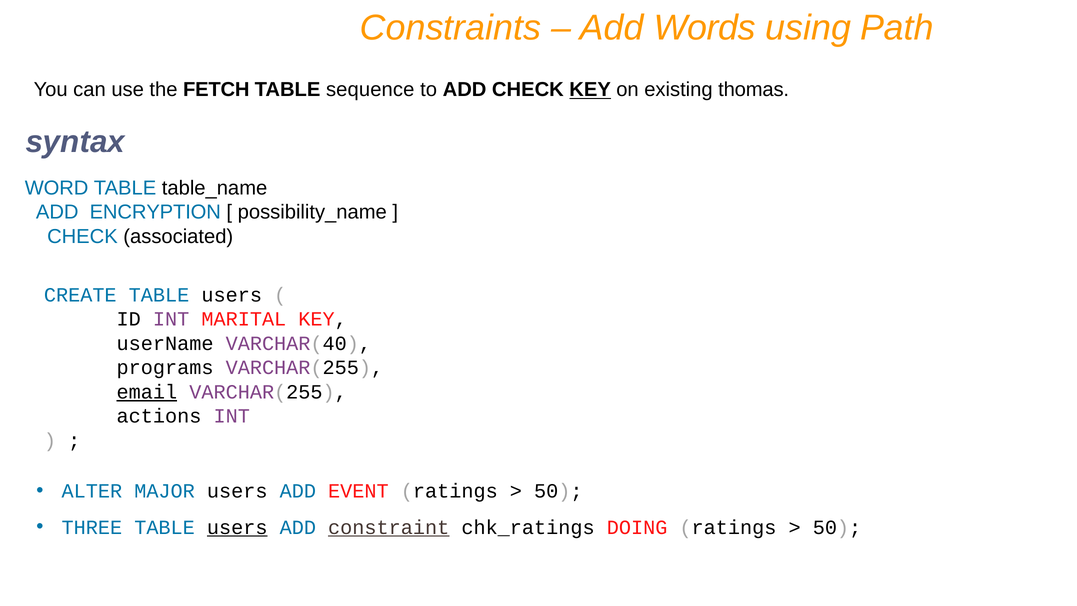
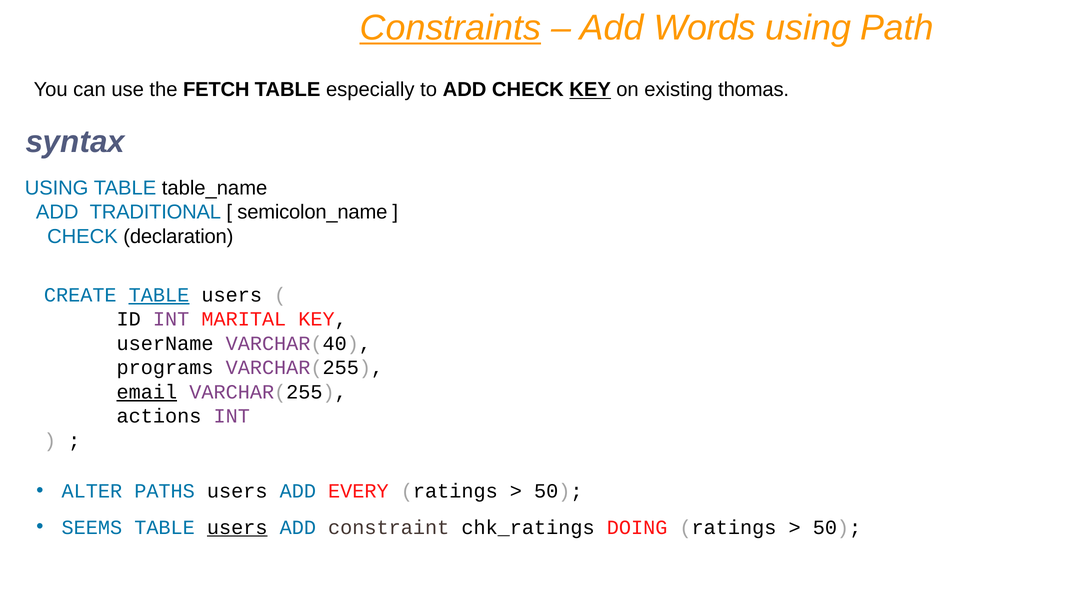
Constraints underline: none -> present (450, 28)
sequence: sequence -> especially (370, 90)
WORD: WORD -> USING (57, 188)
ENCRYPTION: ENCRYPTION -> TRADITIONAL (155, 212)
possibility_name: possibility_name -> semicolon_name (312, 212)
associated: associated -> declaration (178, 236)
TABLE underline: none -> present (159, 295)
MAJOR: MAJOR -> PATHS (165, 491)
EVENT: EVENT -> EVERY (358, 491)
THREE: THREE -> SEEMS (92, 527)
constraint underline: present -> none (389, 527)
